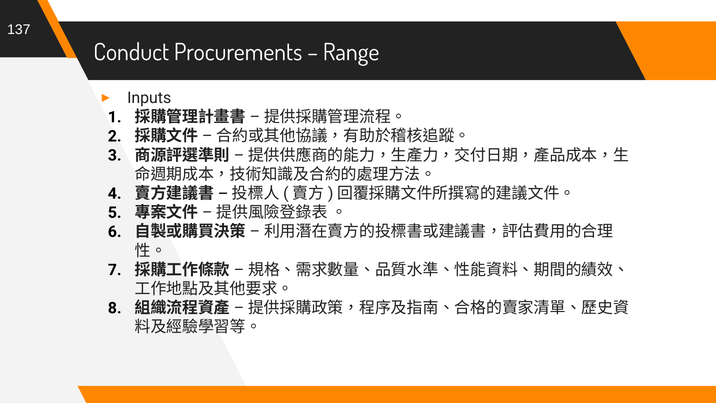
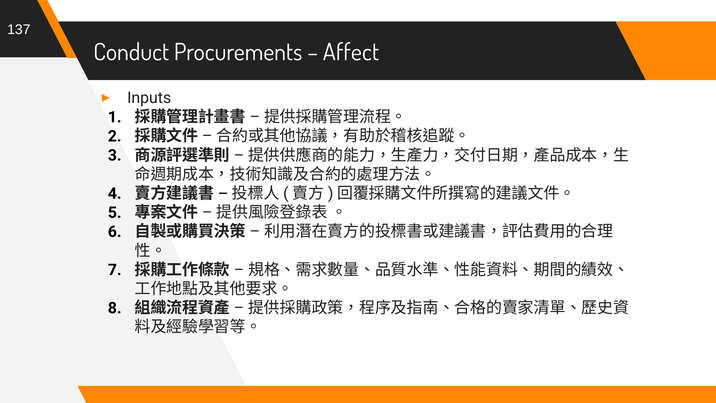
Range: Range -> Affect (351, 52)
